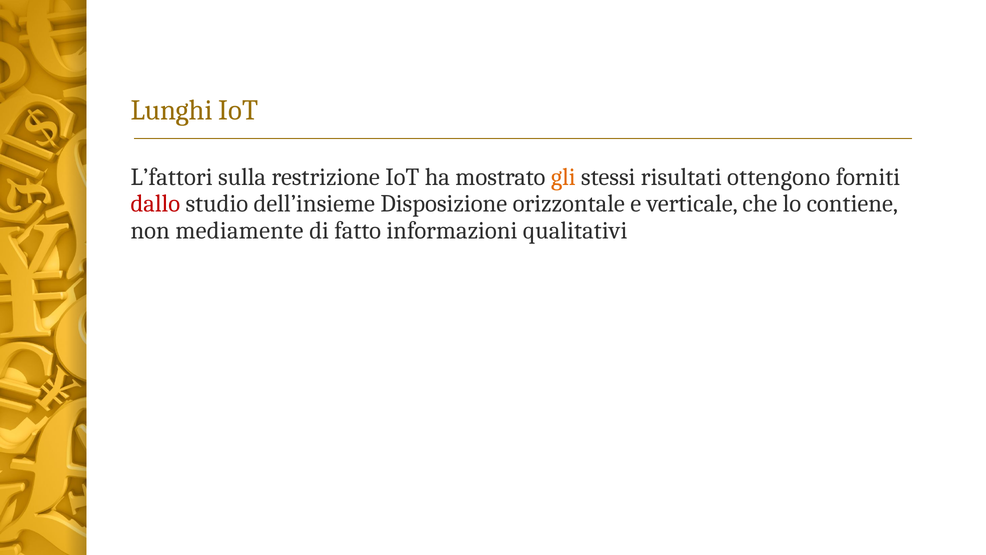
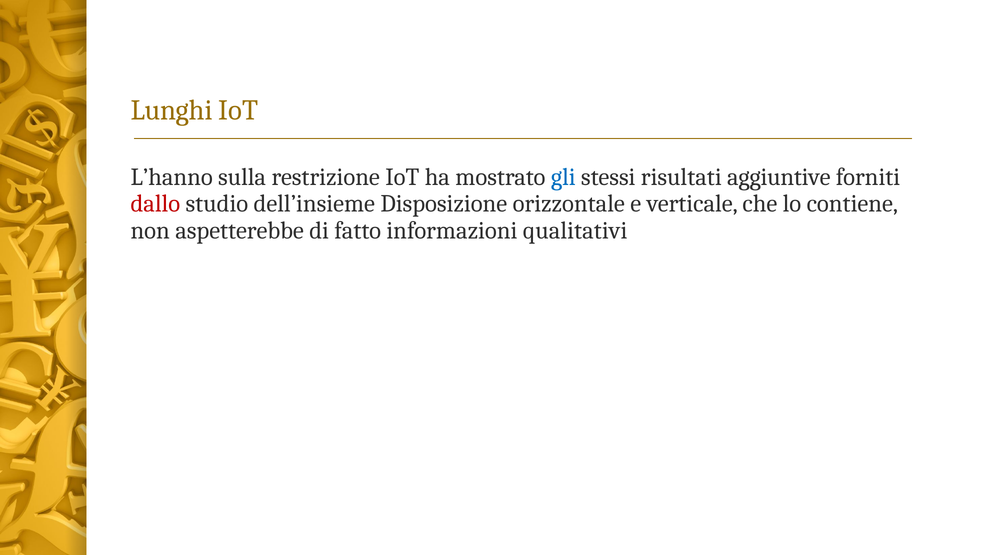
L’fattori: L’fattori -> L’hanno (172, 177)
gli colour: orange -> blue (563, 177)
ottengono: ottengono -> aggiuntive (779, 177)
mediamente: mediamente -> aspetterebbe (240, 230)
